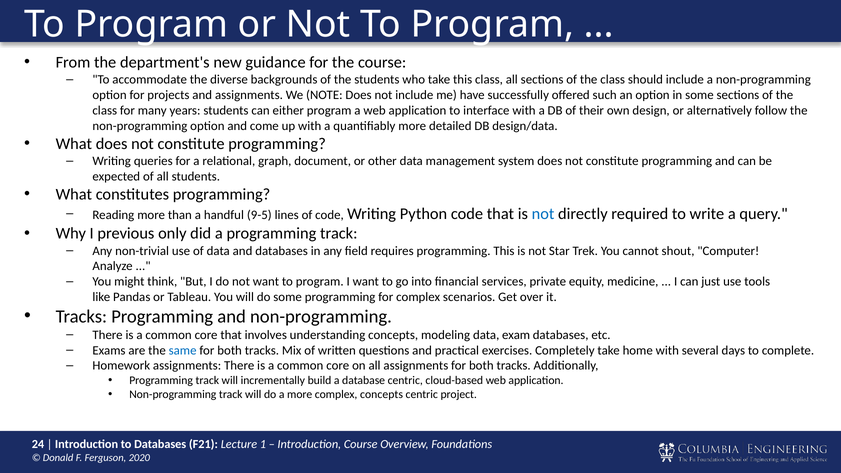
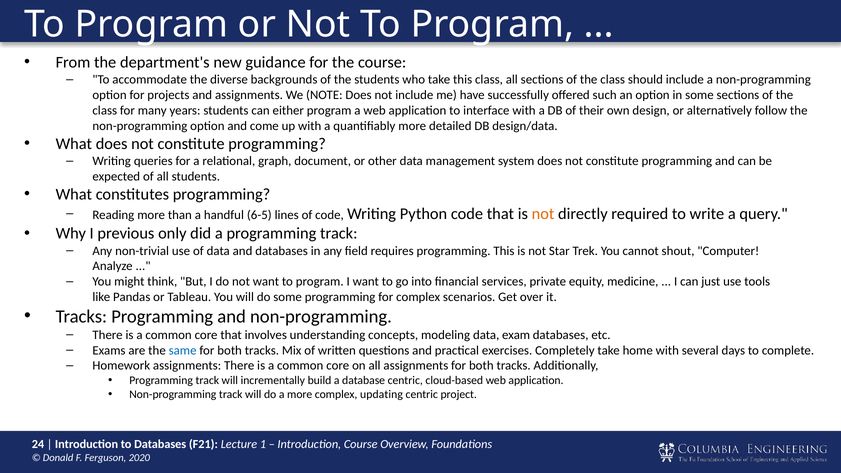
9-5: 9-5 -> 6-5 (259, 215)
not colour: blue -> orange (543, 214)
complex concepts: concepts -> updating (381, 394)
